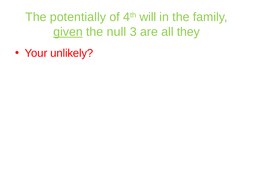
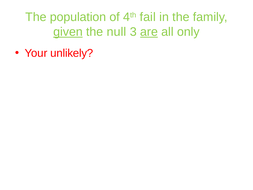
potentially: potentially -> population (78, 17)
will: will -> fail (148, 17)
are underline: none -> present (149, 32)
they: they -> only (188, 32)
